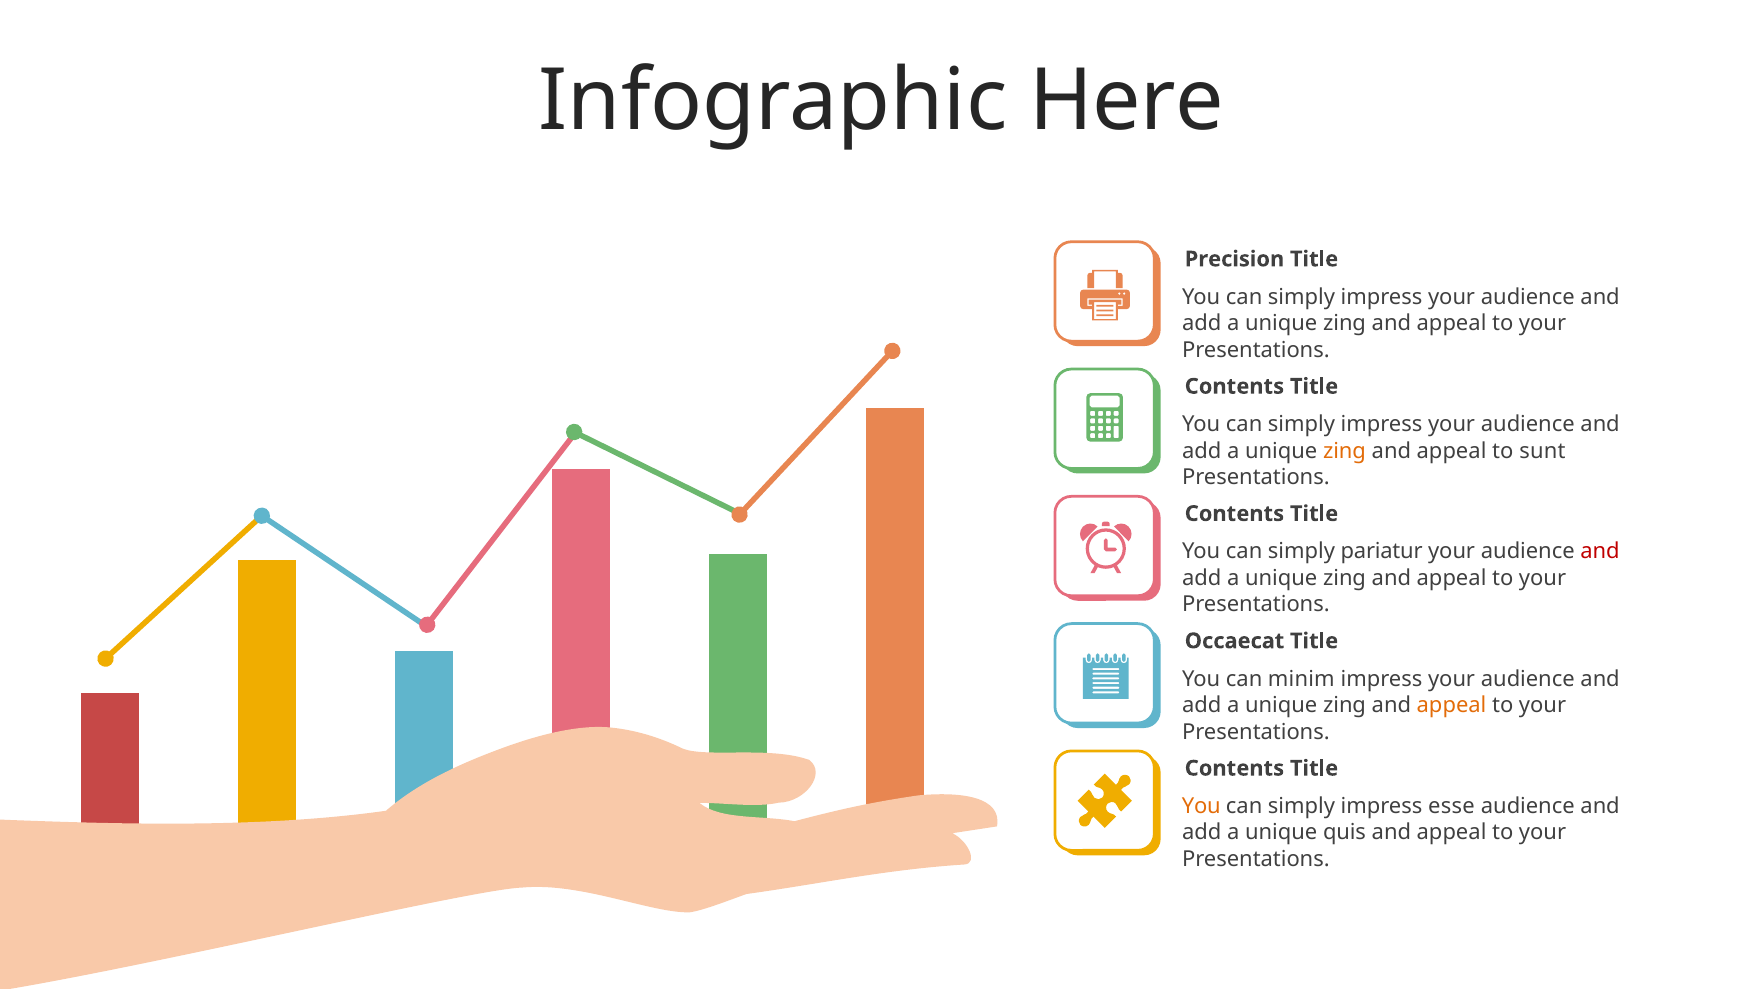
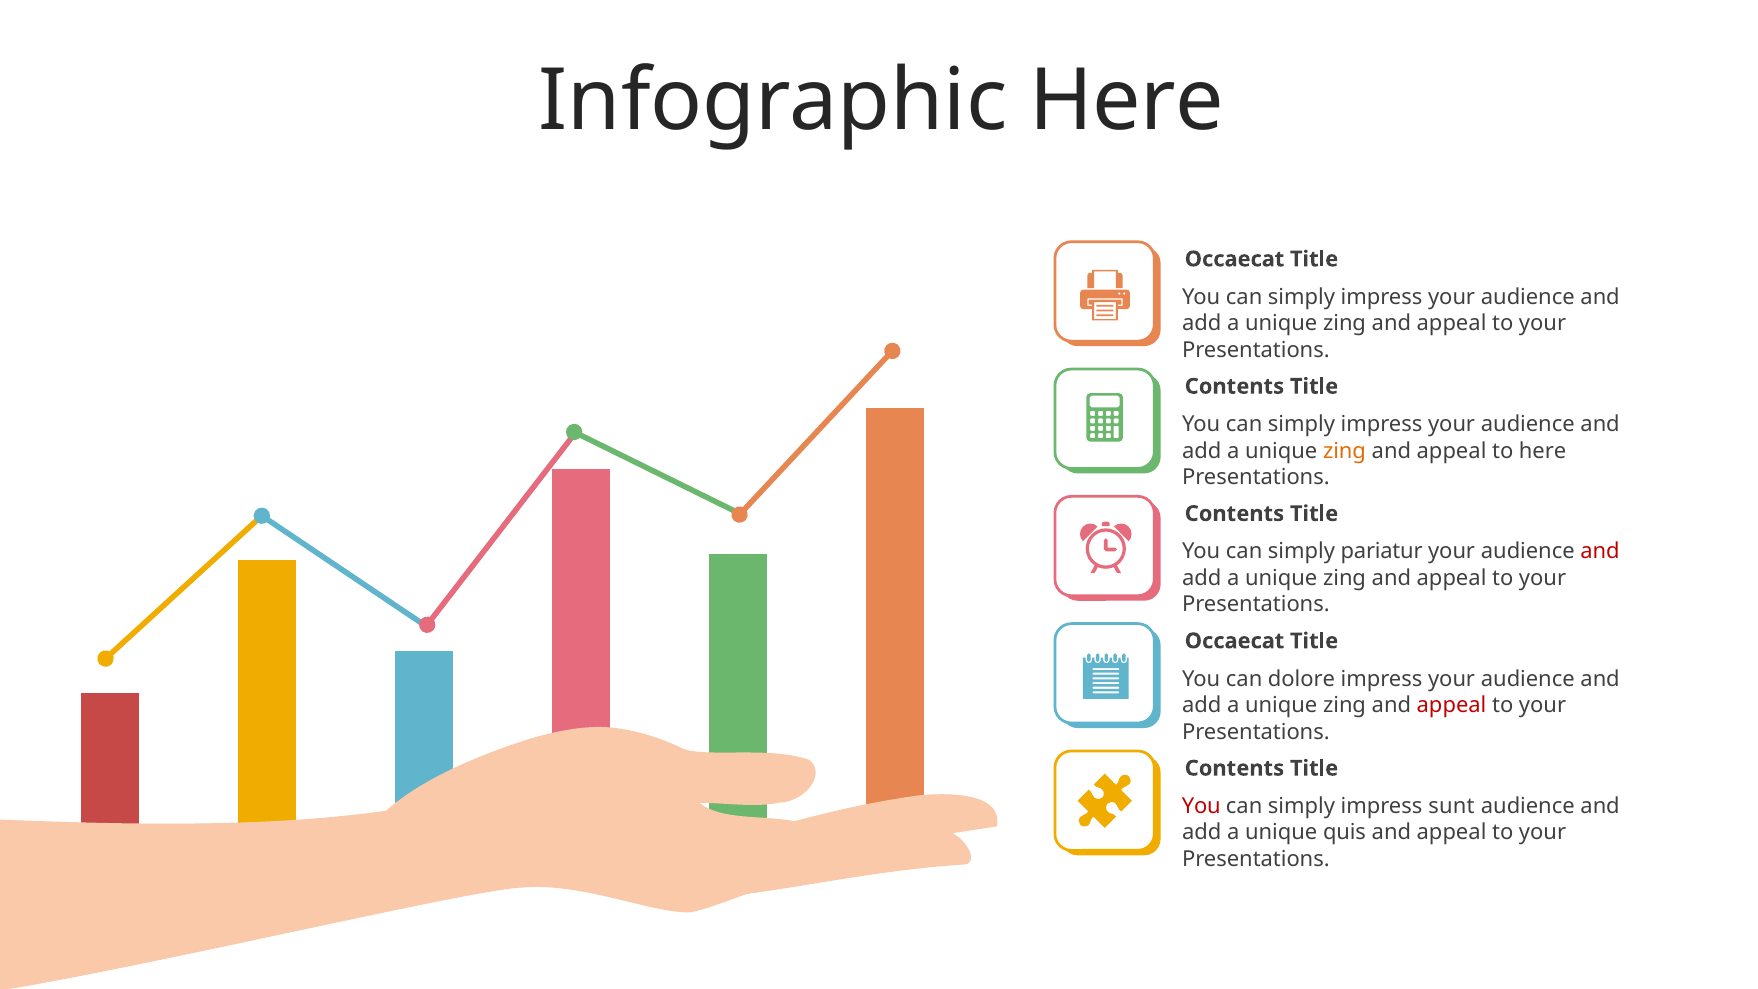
Precision: Precision -> Occaecat (1234, 259)
to sunt: sunt -> here (1543, 451)
minim: minim -> dolore (1301, 679)
appeal colour: orange -> red (1452, 705)
You colour: orange -> red (1201, 806)
esse: esse -> sunt (1451, 806)
